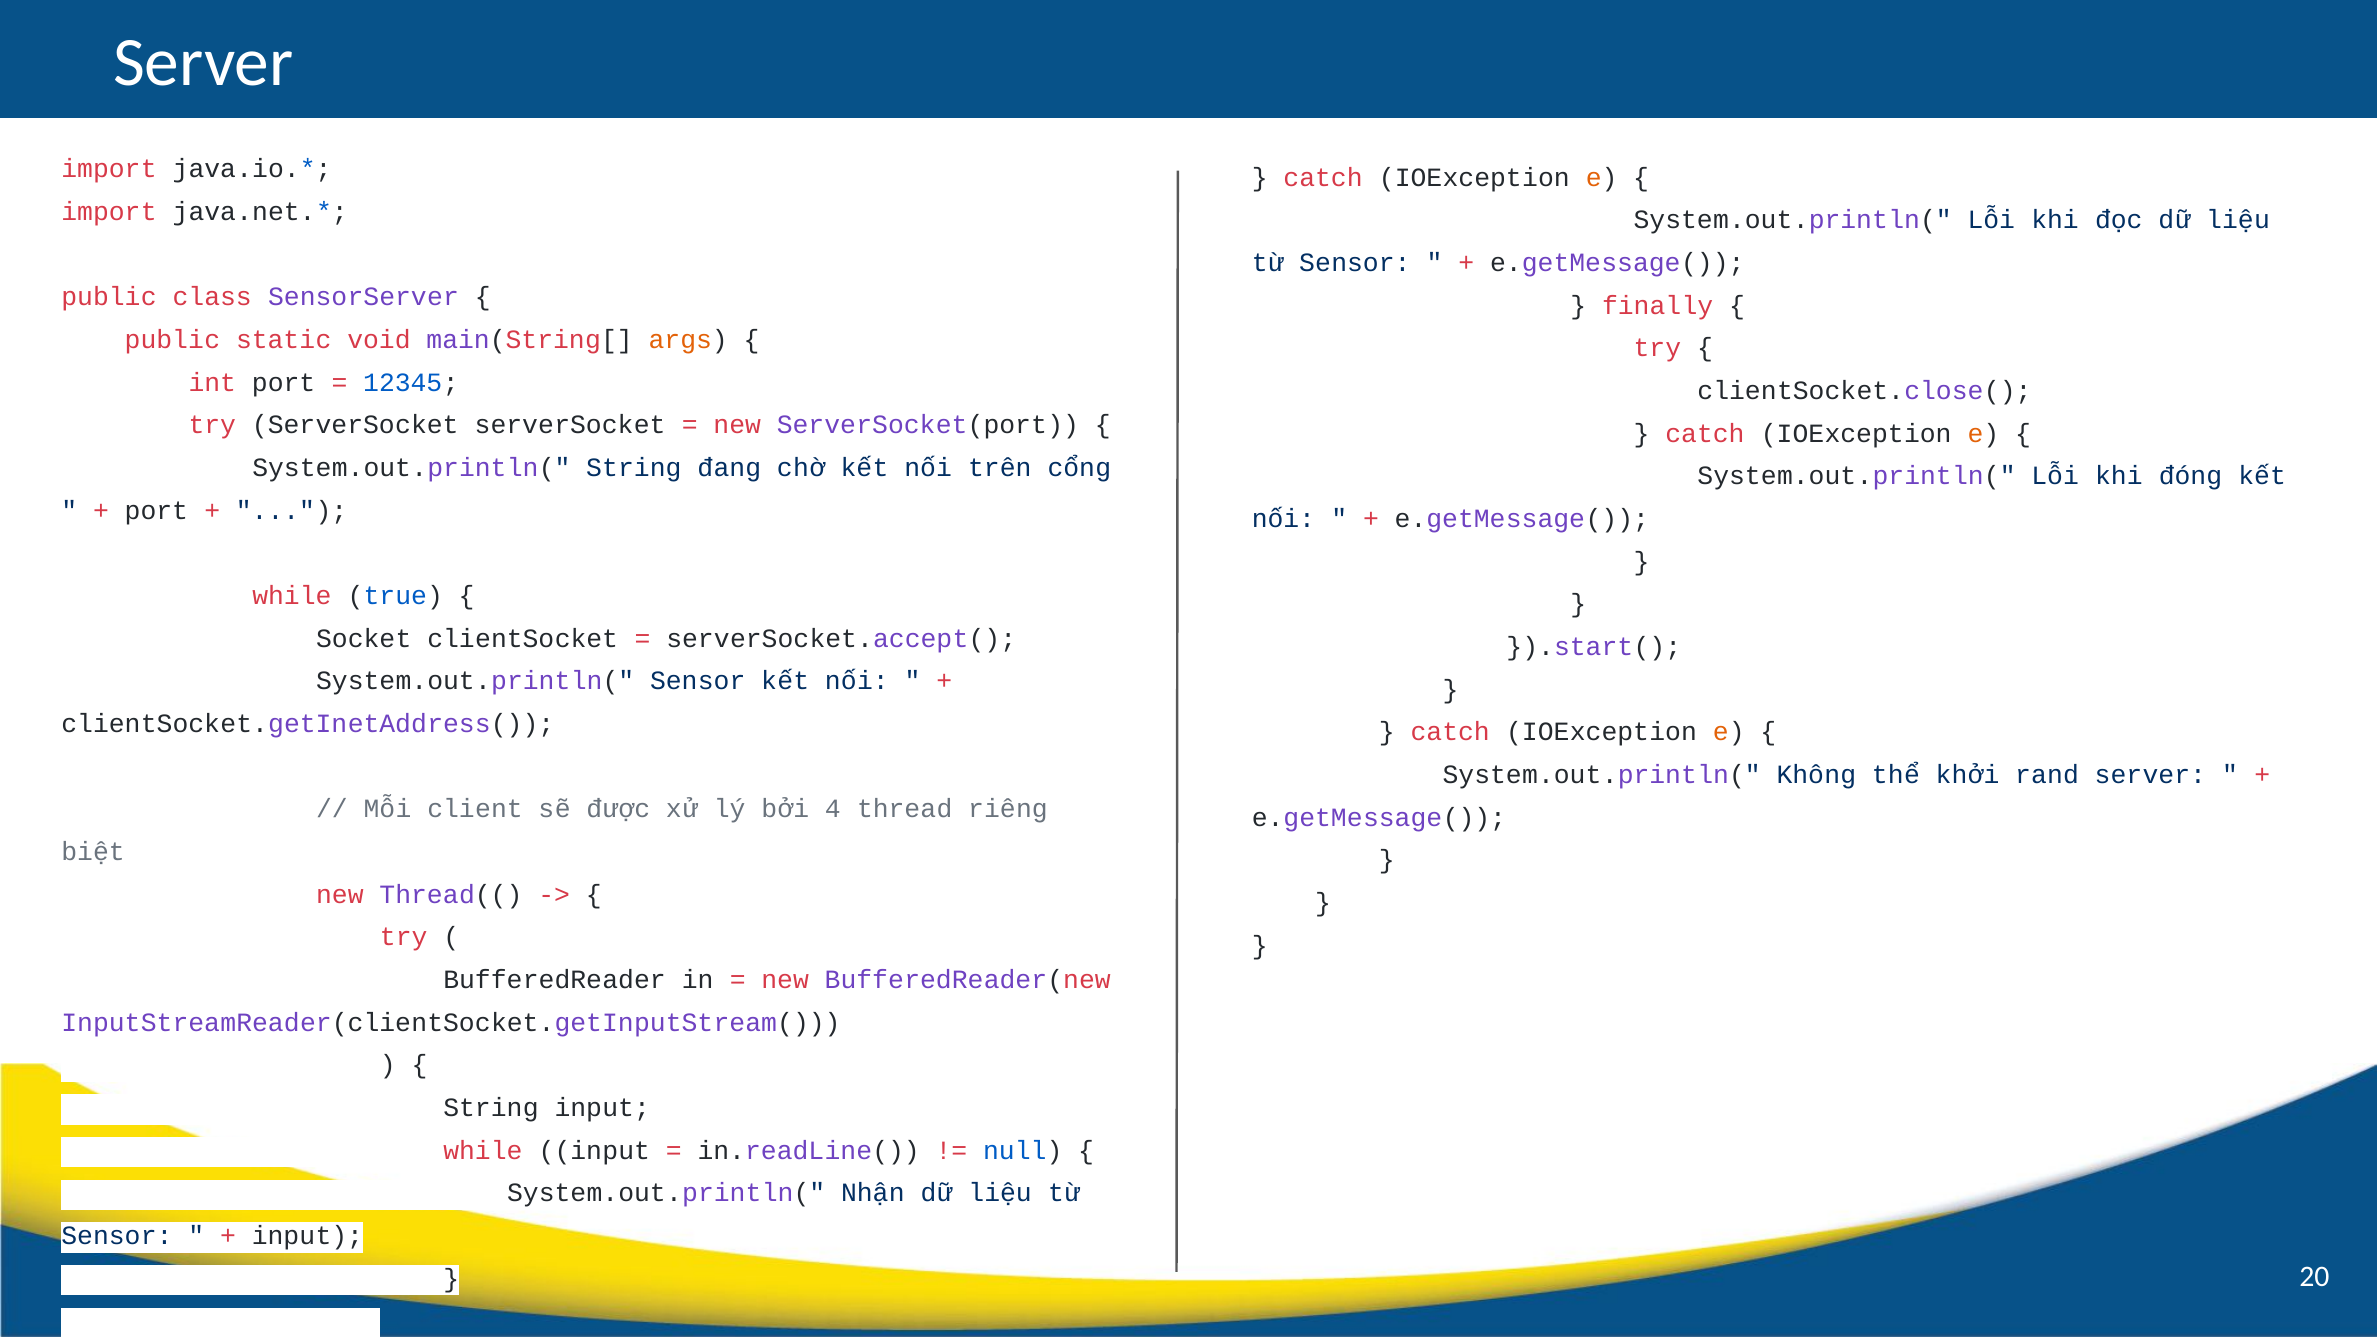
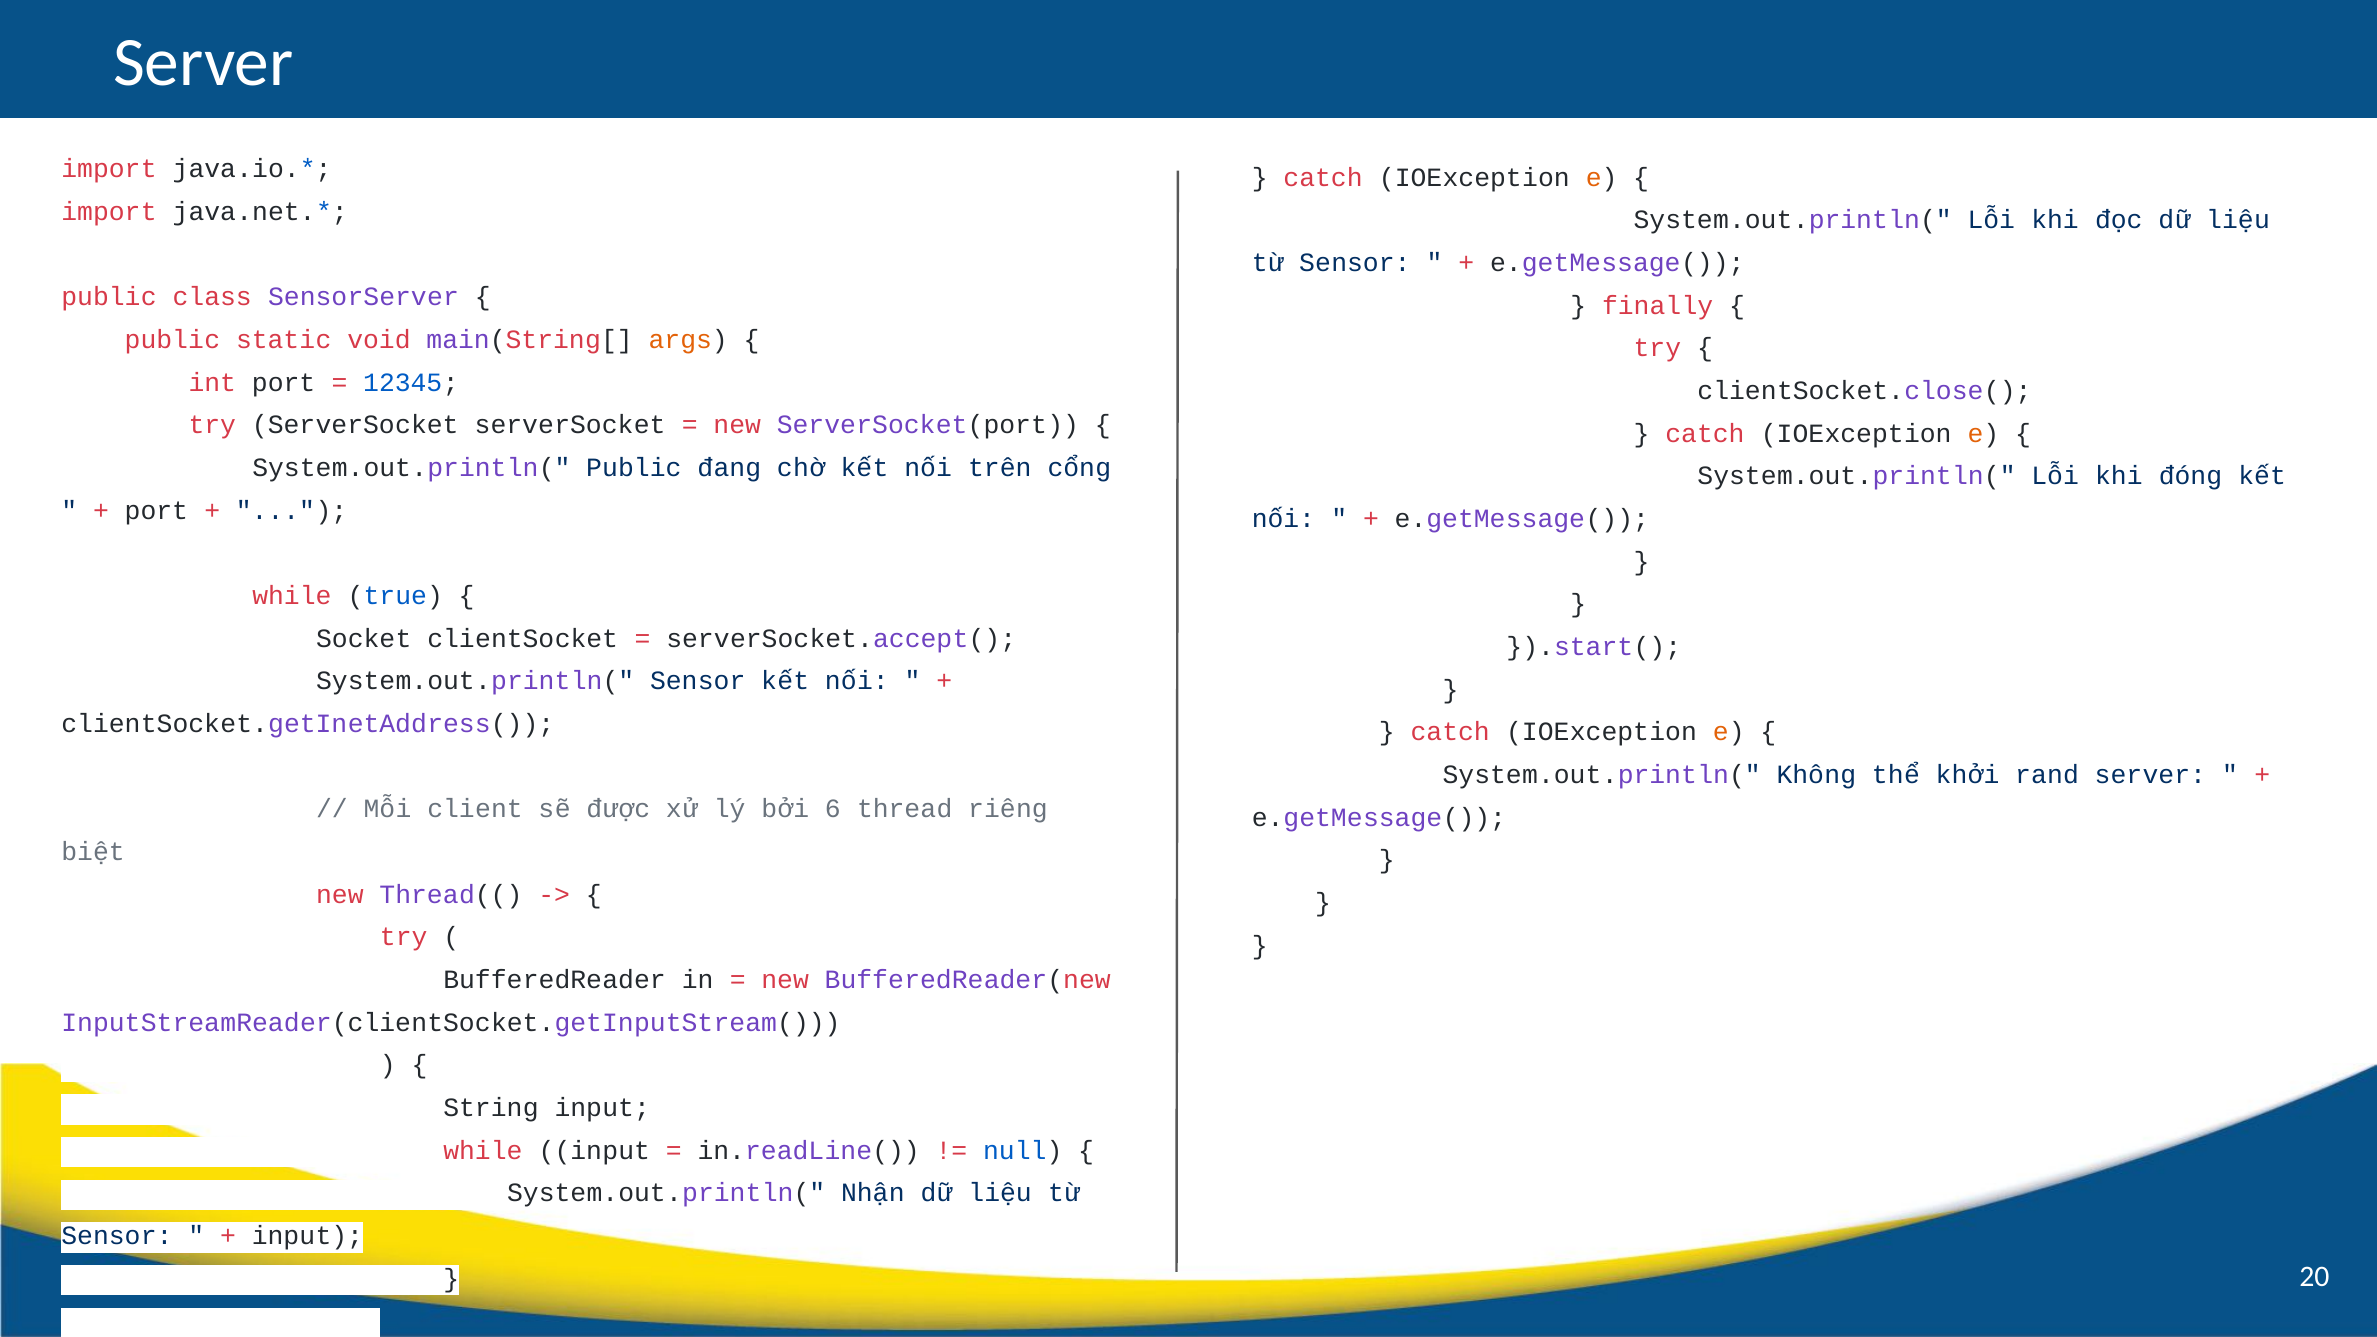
System.out.println( String: String -> Public (634, 468)
4: 4 -> 6 (833, 809)
